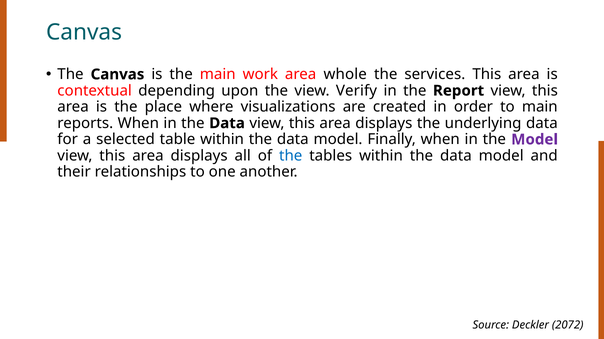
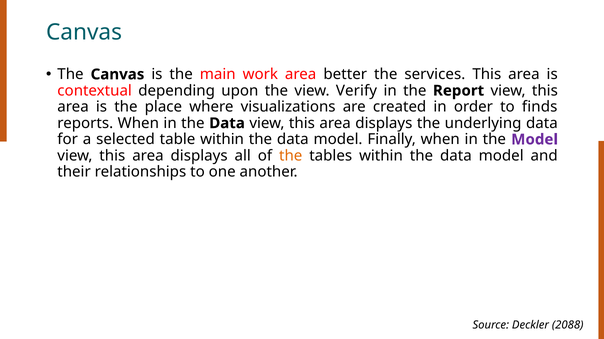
whole: whole -> better (345, 75)
to main: main -> finds (540, 107)
the colour: blue -> orange (291, 156)
2072: 2072 -> 2088 (568, 326)
